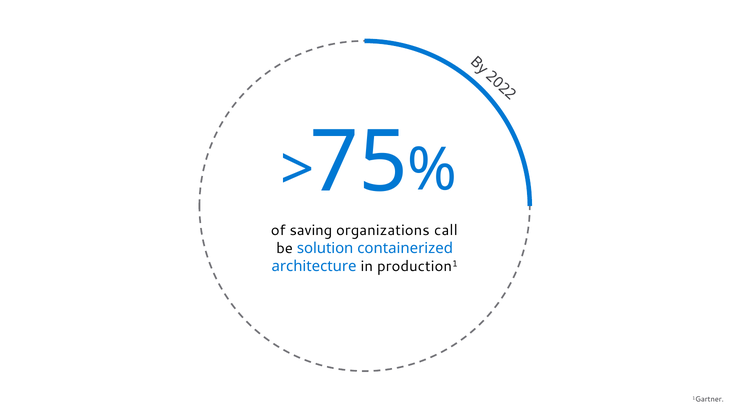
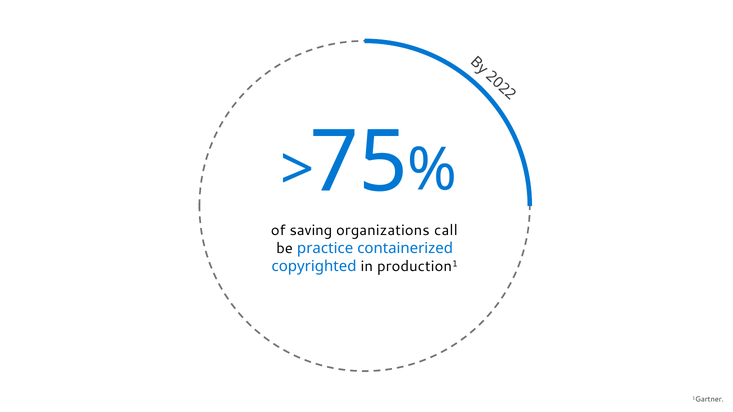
solution: solution -> practice (325, 248)
architecture: architecture -> copyrighted (314, 266)
